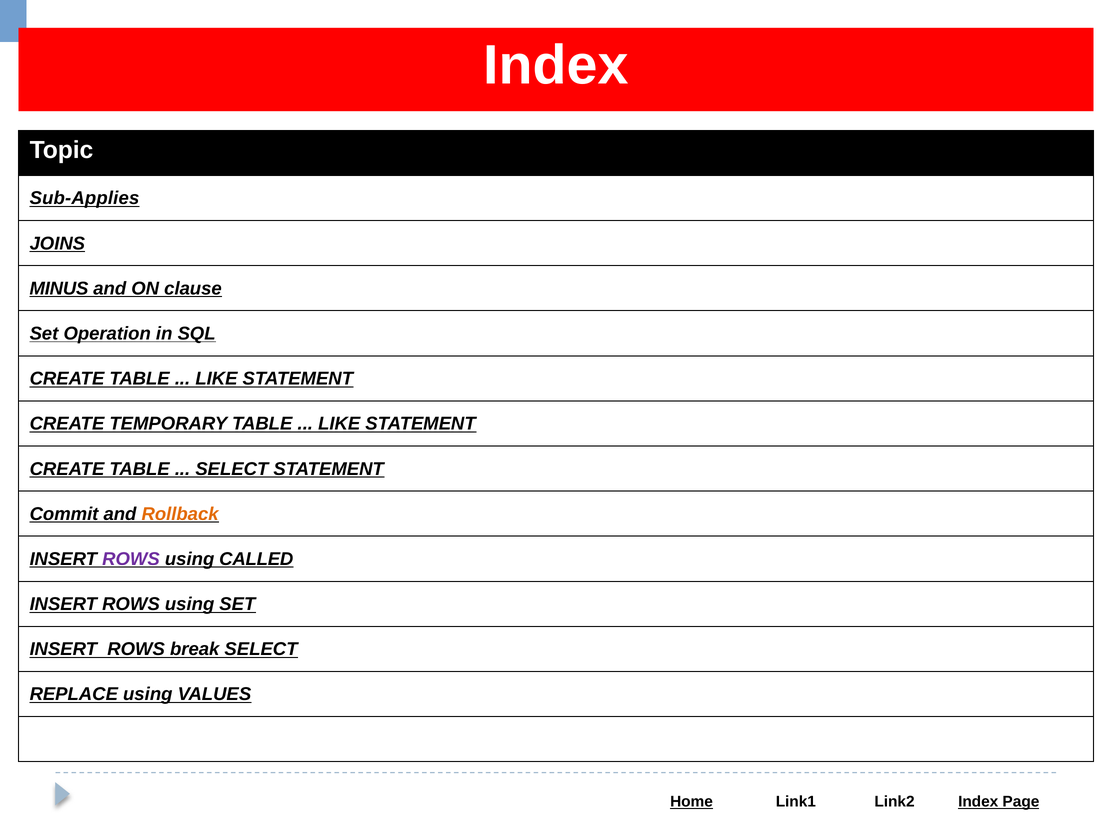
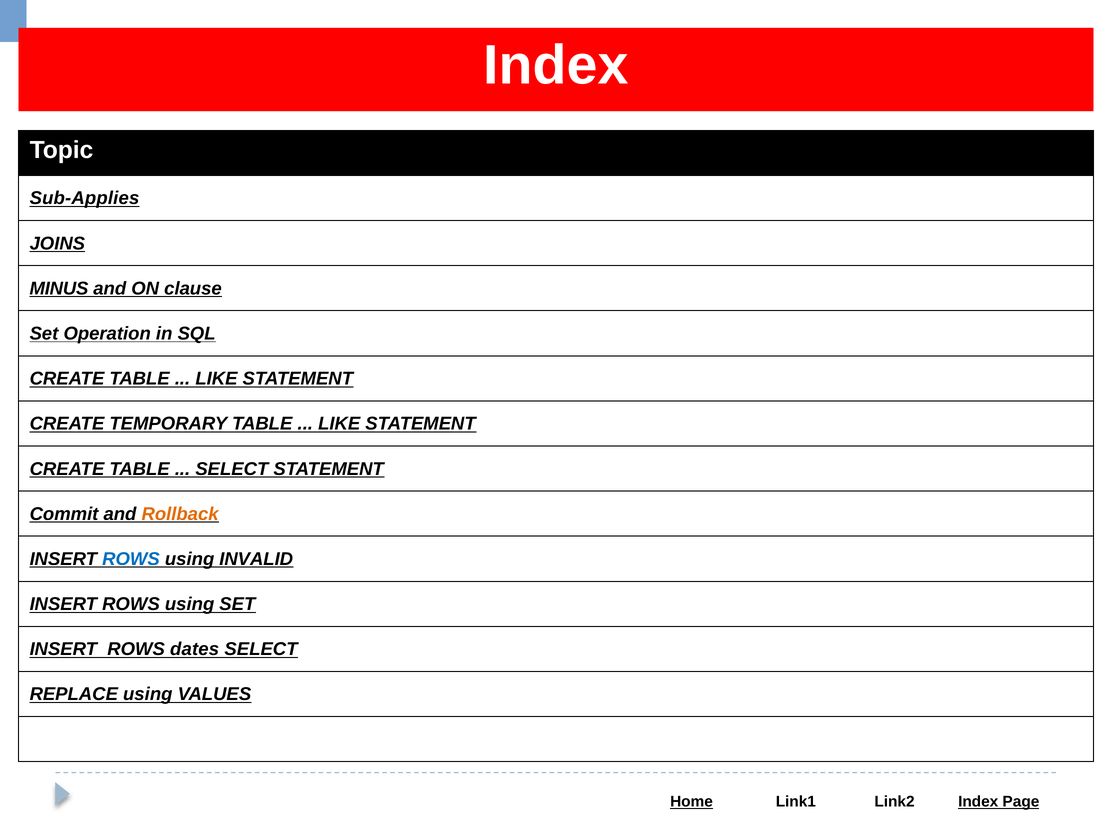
ROWS colour: purple -> blue (131, 559)
CALLED: CALLED -> INVALID (256, 559)
break: break -> dates (195, 649)
